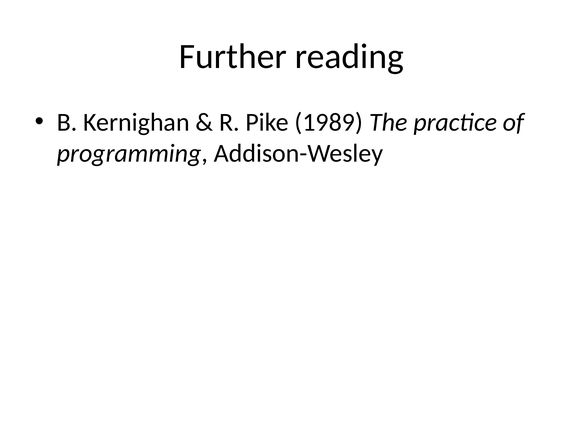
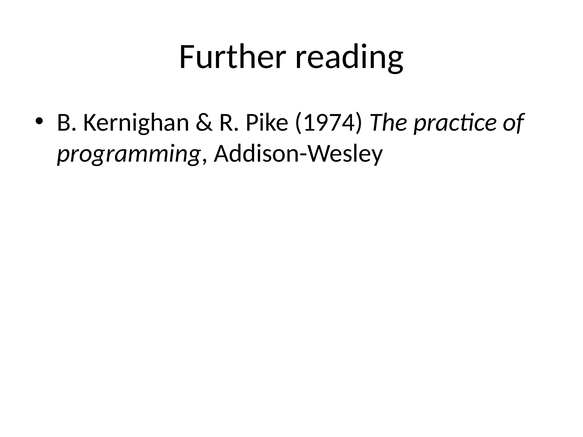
1989: 1989 -> 1974 (329, 122)
